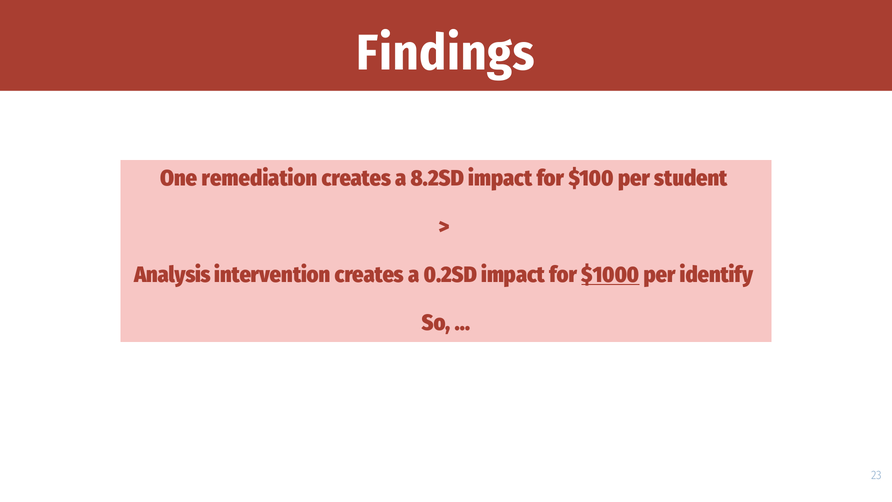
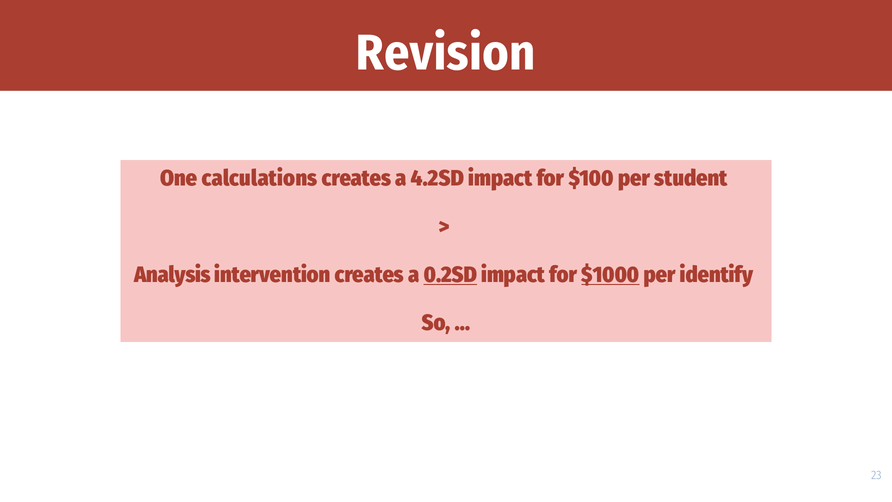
Findings: Findings -> Revision (446, 53)
remediation: remediation -> calculations (259, 179)
8.2SD: 8.2SD -> 4.2SD (437, 179)
0.2SD underline: none -> present (450, 275)
